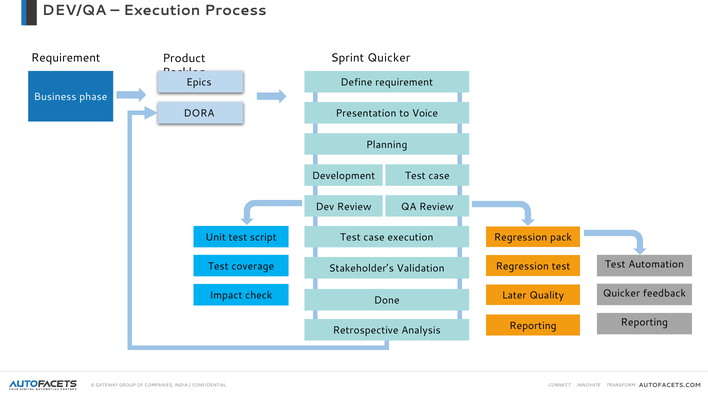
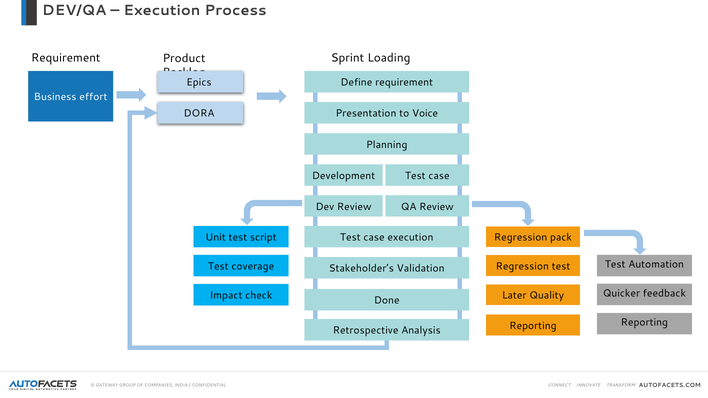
Sprint Quicker: Quicker -> Loading (389, 58)
phase: phase -> effort (93, 97)
